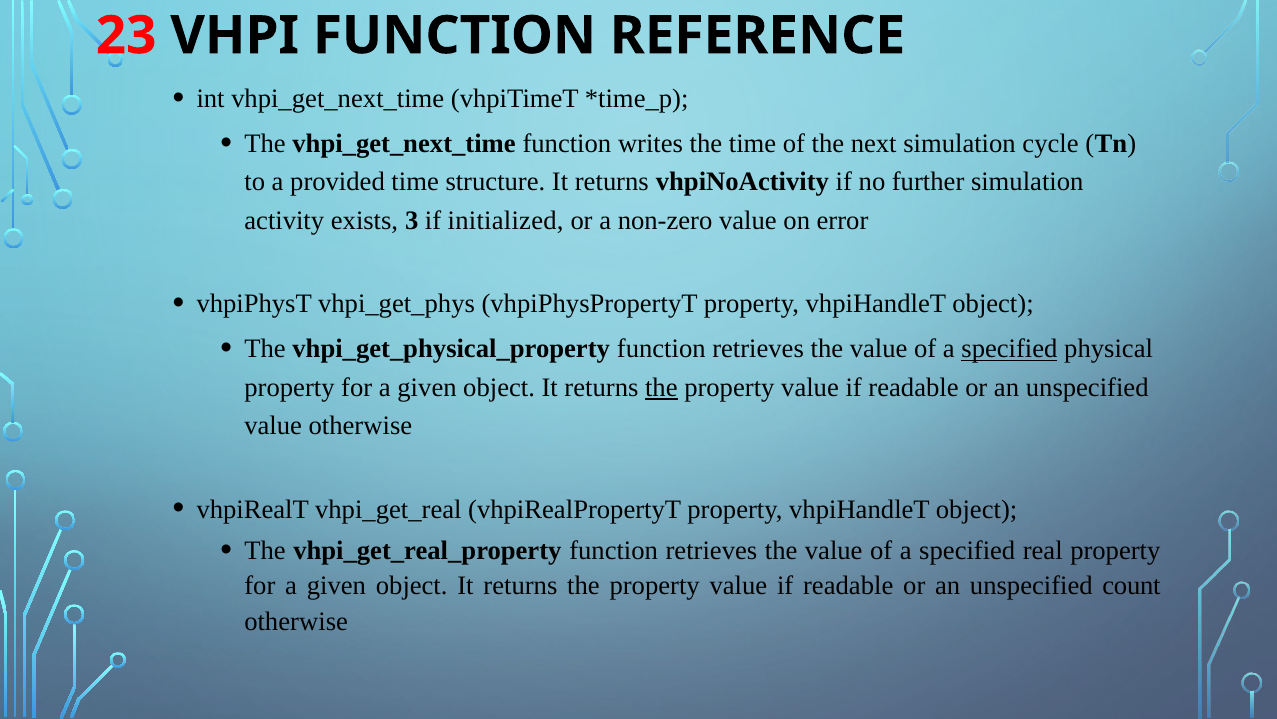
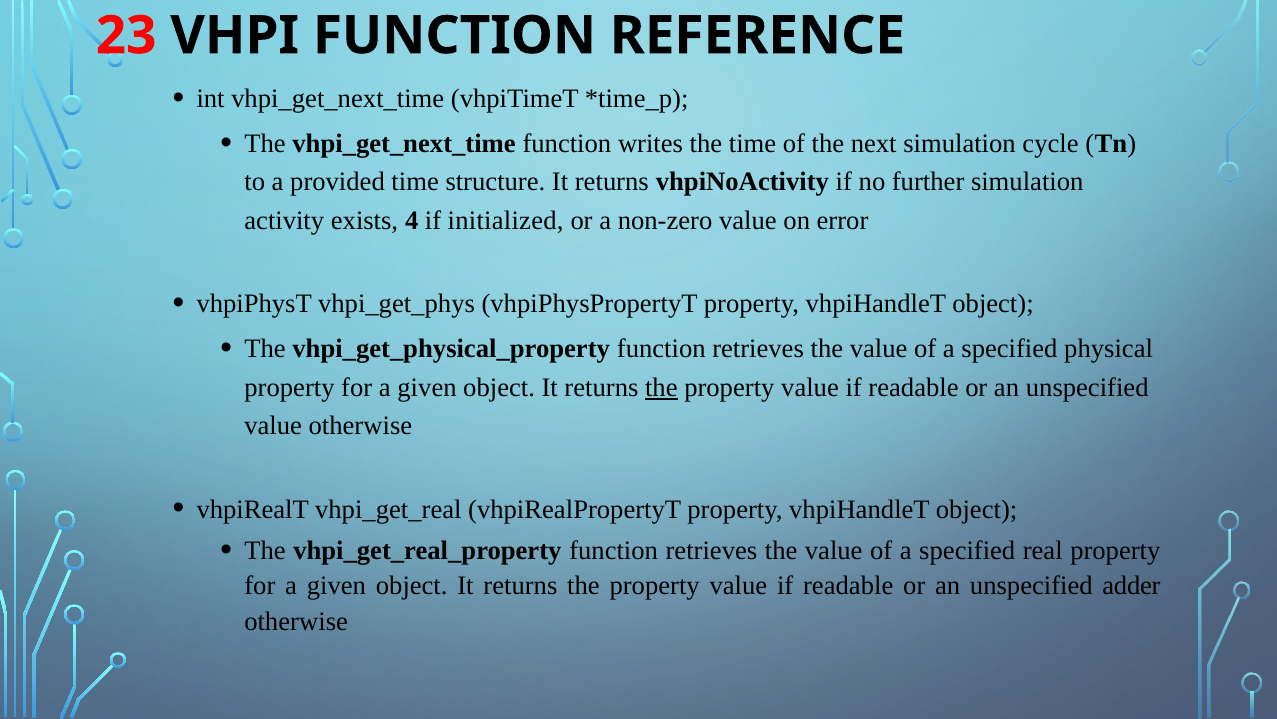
3: 3 -> 4 (412, 220)
specified underline: present -> none (1009, 349)
count: count -> adder (1131, 586)
